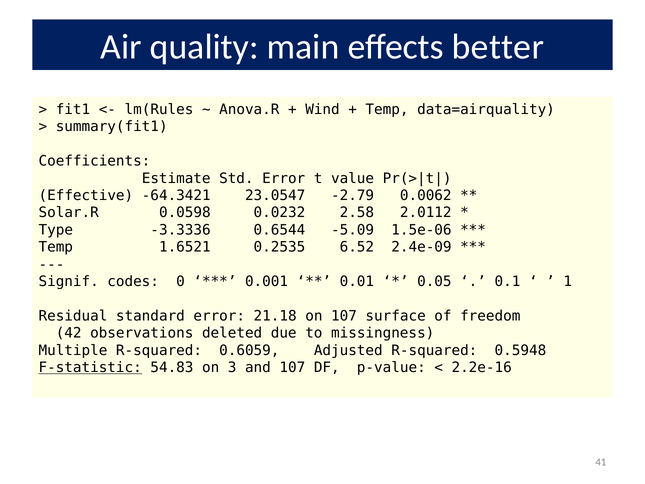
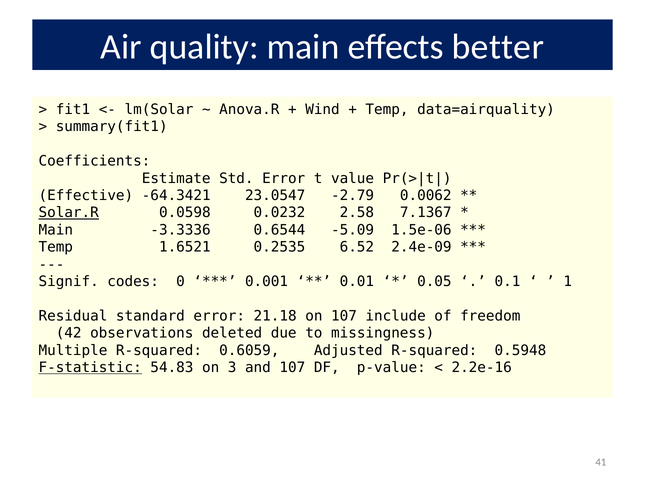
lm(Rules: lm(Rules -> lm(Solar (159, 109)
Solar.R underline: none -> present (69, 213)
2.0112: 2.0112 -> 7.1367 (426, 213)
Type: Type -> Main (56, 230)
surface: surface -> include (396, 316)
